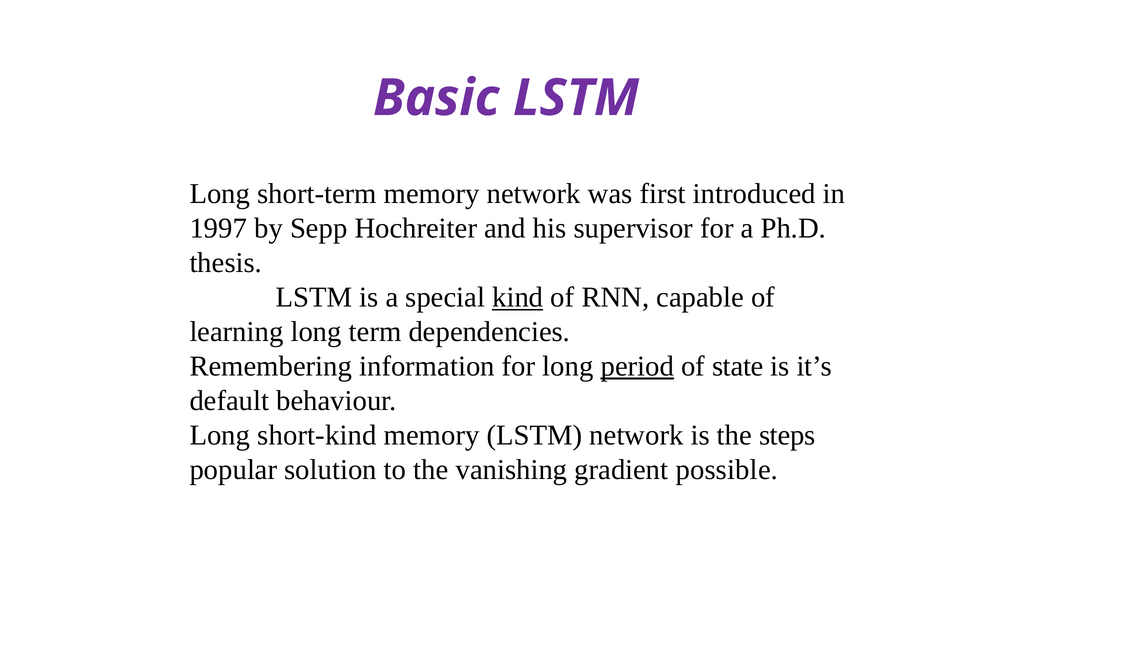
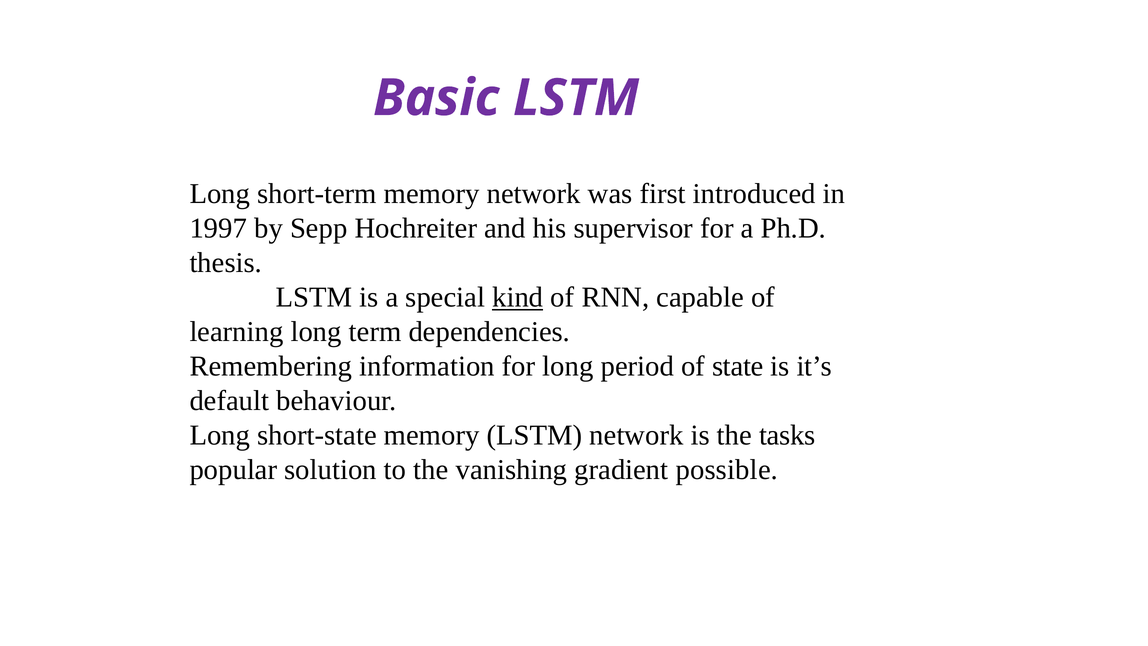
period underline: present -> none (637, 366)
short-kind: short-kind -> short-state (317, 435)
steps: steps -> tasks (787, 435)
